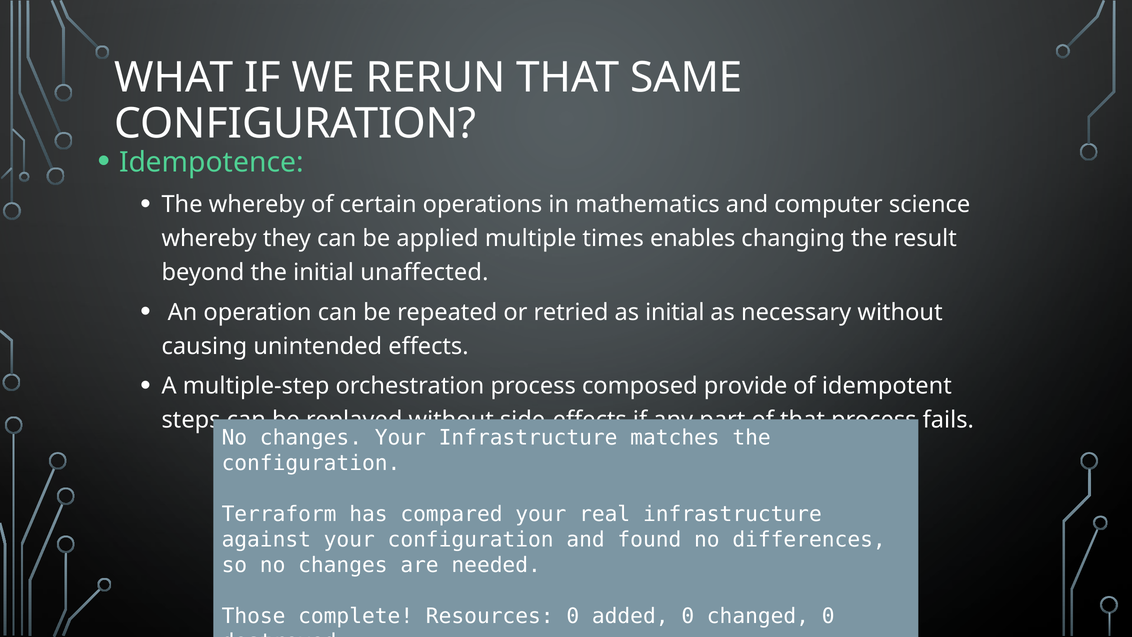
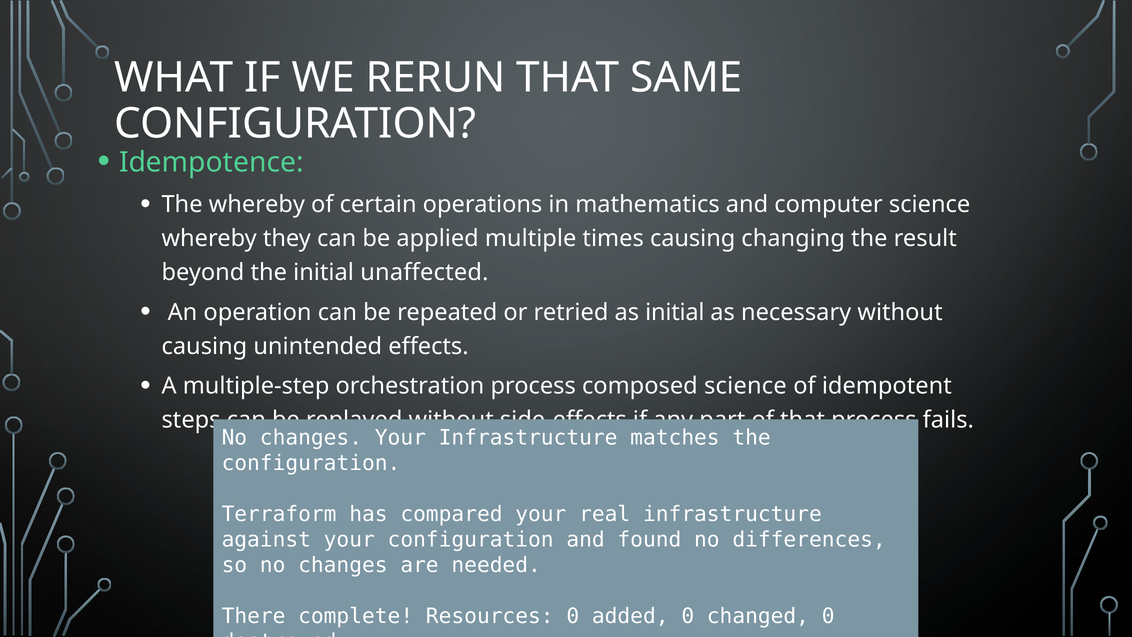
times enables: enables -> causing (693, 238)
composed provide: provide -> science (745, 386)
Those: Those -> There (254, 616)
